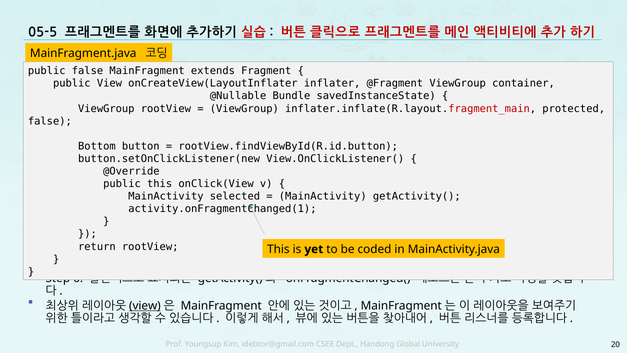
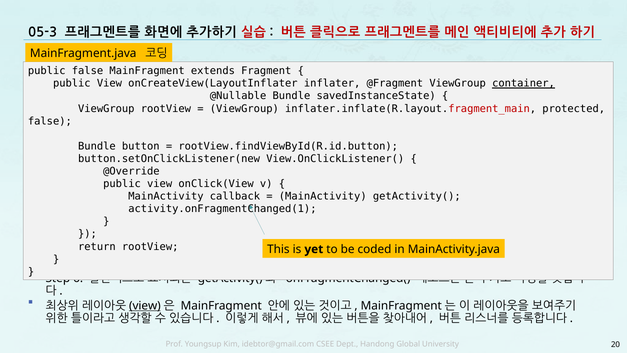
05-5: 05-5 -> 05-3 (43, 32)
container underline: none -> present (524, 83)
Bottom: Bottom -> Bundle (97, 146)
this: this -> view (160, 184)
selected: selected -> callback (235, 196)
